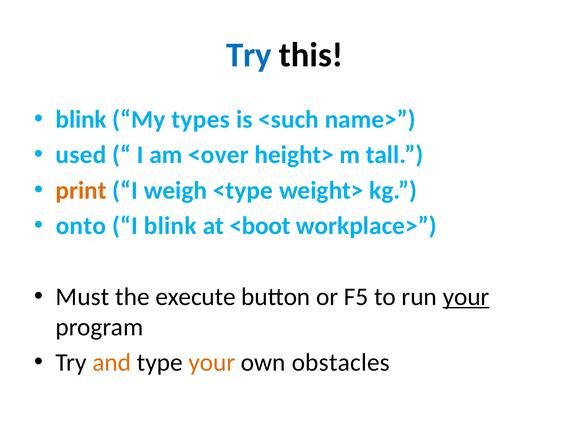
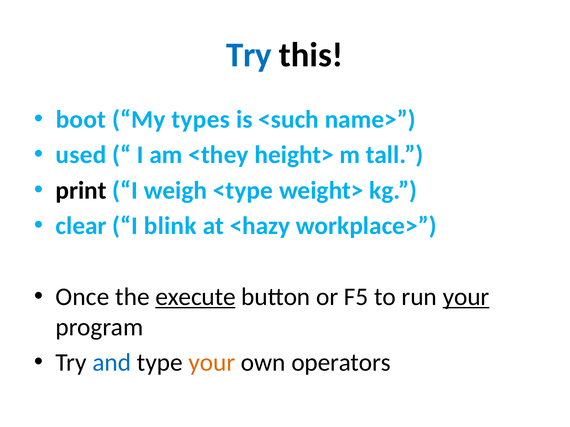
blink: blink -> boot (81, 120)
<over: <over -> <they (218, 155)
print colour: orange -> black (81, 191)
onto: onto -> clear (81, 226)
<boot: <boot -> <hazy (260, 226)
Must: Must -> Once (82, 297)
execute underline: none -> present (196, 297)
and colour: orange -> blue (112, 363)
obstacles: obstacles -> operators (341, 363)
